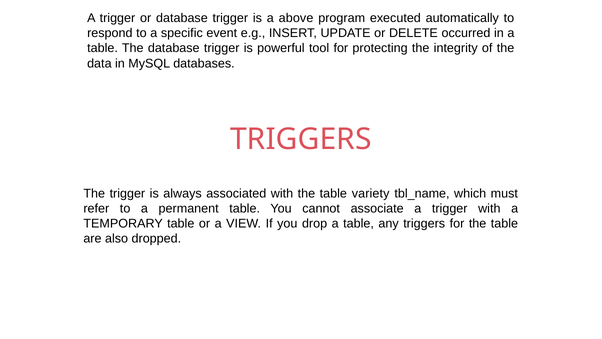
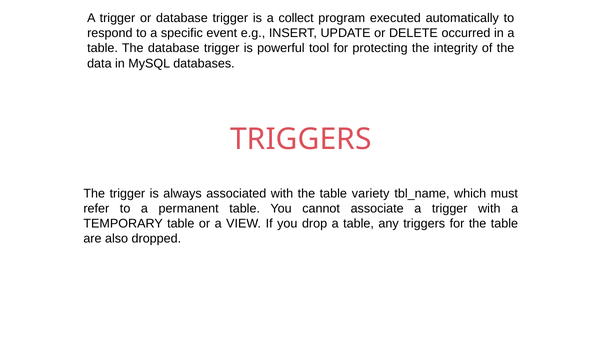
above: above -> collect (296, 18)
